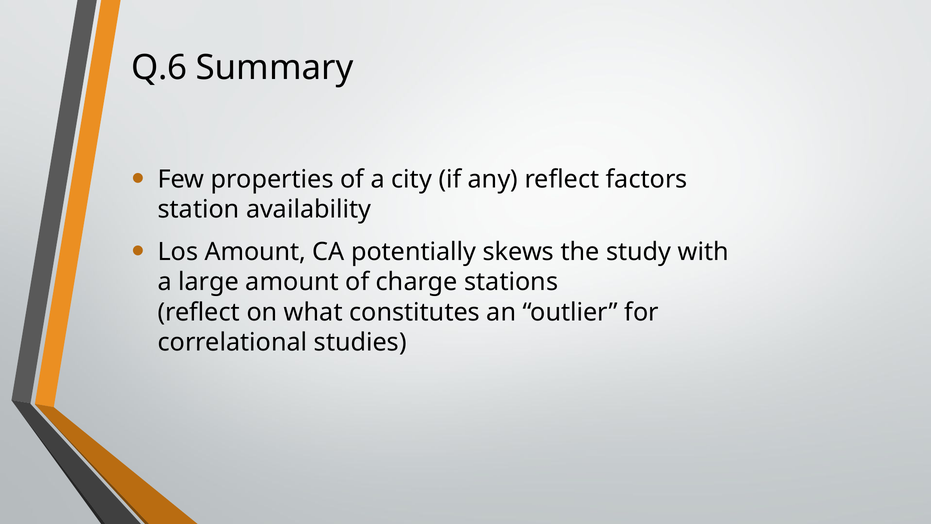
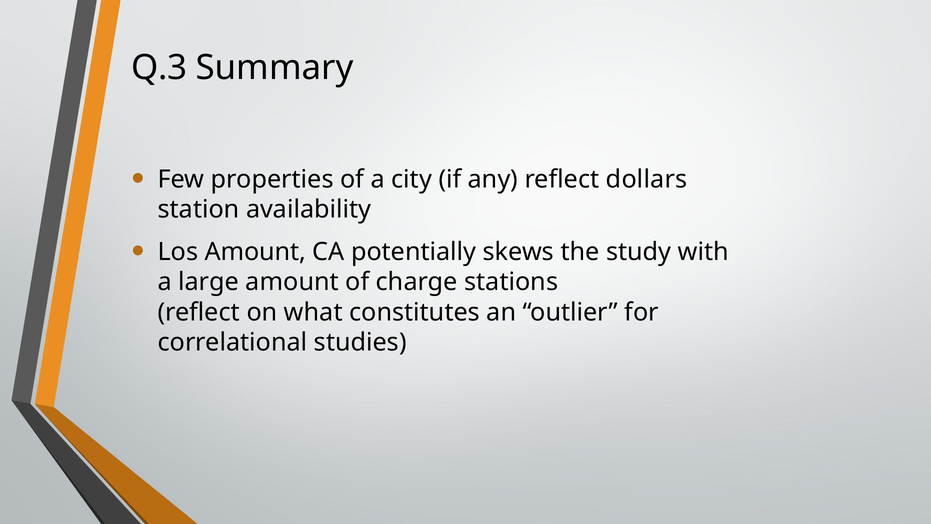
Q.6: Q.6 -> Q.3 (159, 68)
factors: factors -> dollars (647, 179)
